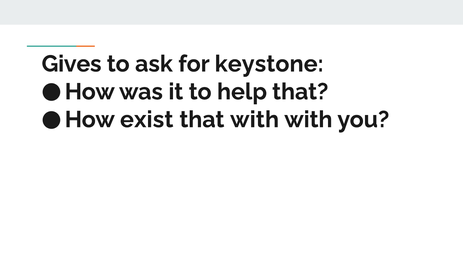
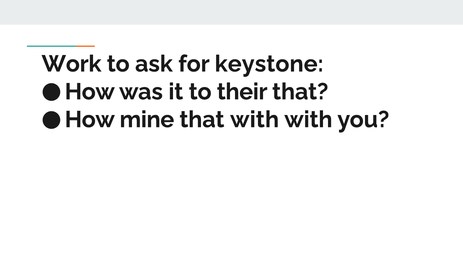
Gives: Gives -> Work (72, 64)
help: help -> their (242, 92)
exist: exist -> mine (147, 119)
